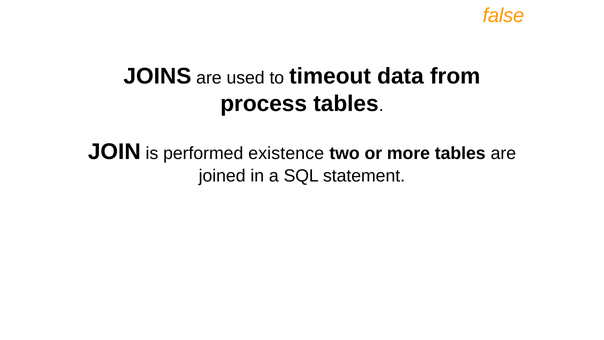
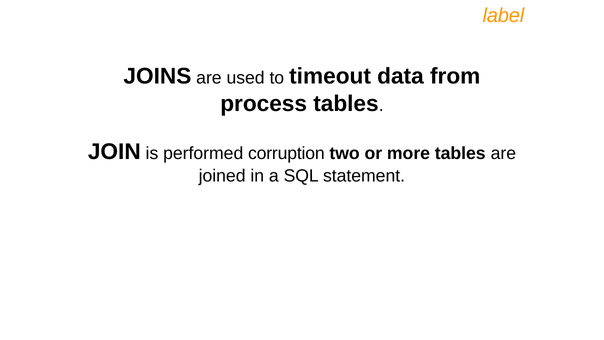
false: false -> label (503, 16)
existence: existence -> corruption (286, 153)
